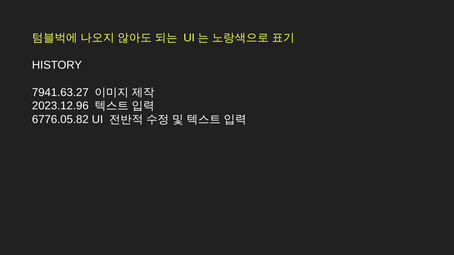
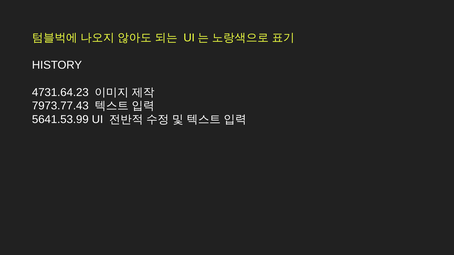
7941.63.27: 7941.63.27 -> 4731.64.23 (60, 92)
2023.12.96: 2023.12.96 -> 7973.77.43 (60, 106)
6776.05.82: 6776.05.82 -> 5641.53.99 (60, 120)
